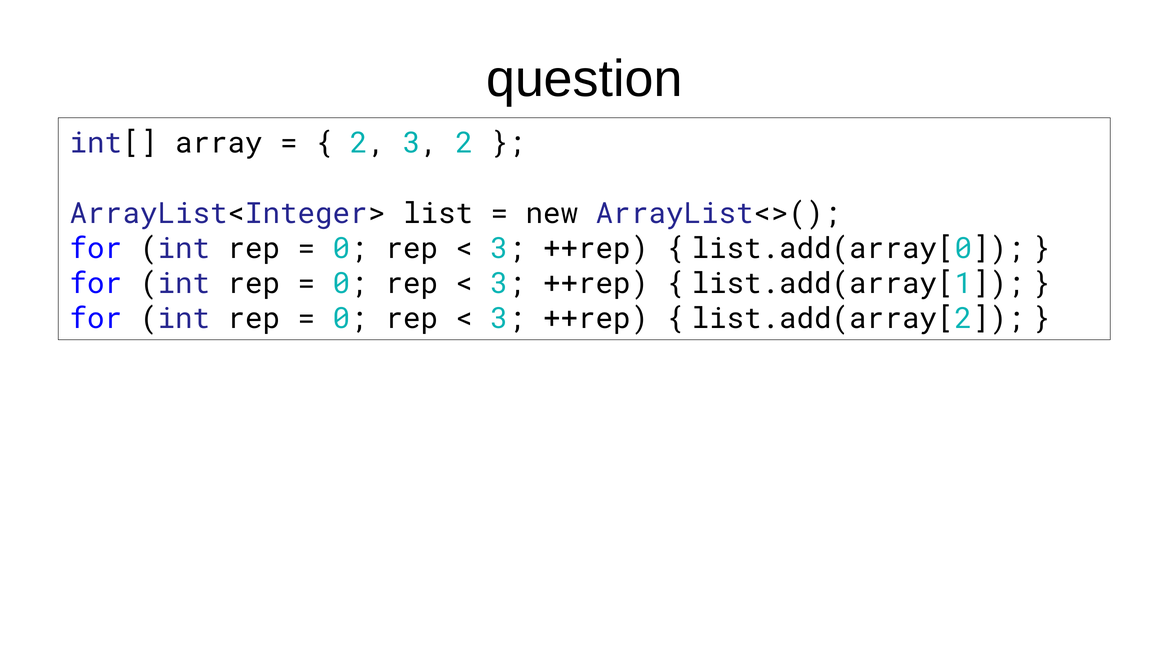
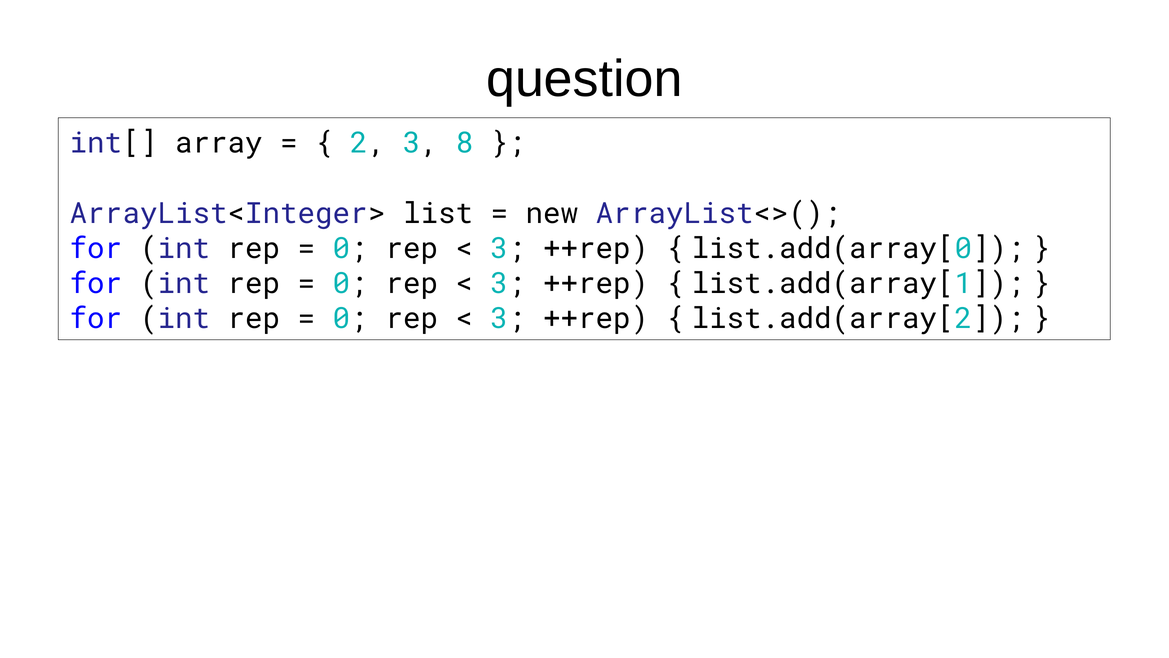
3 2: 2 -> 8 (464, 143)
